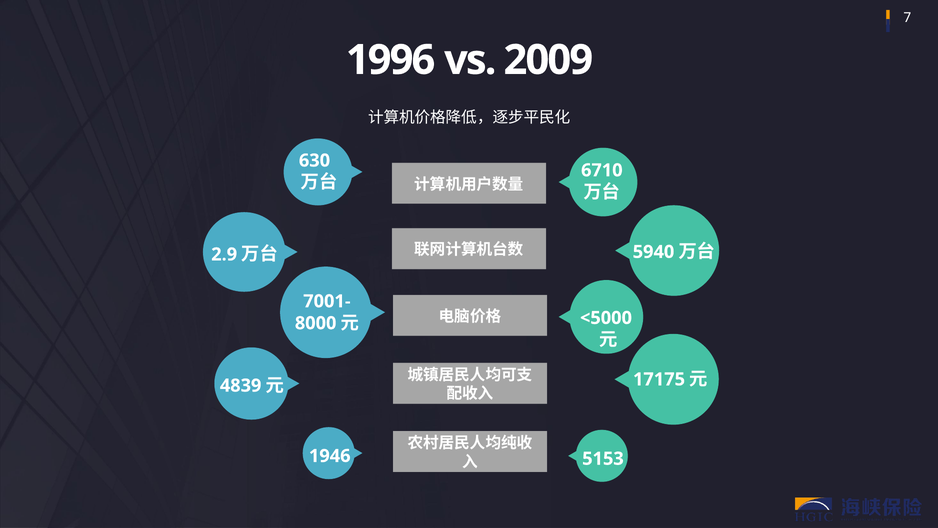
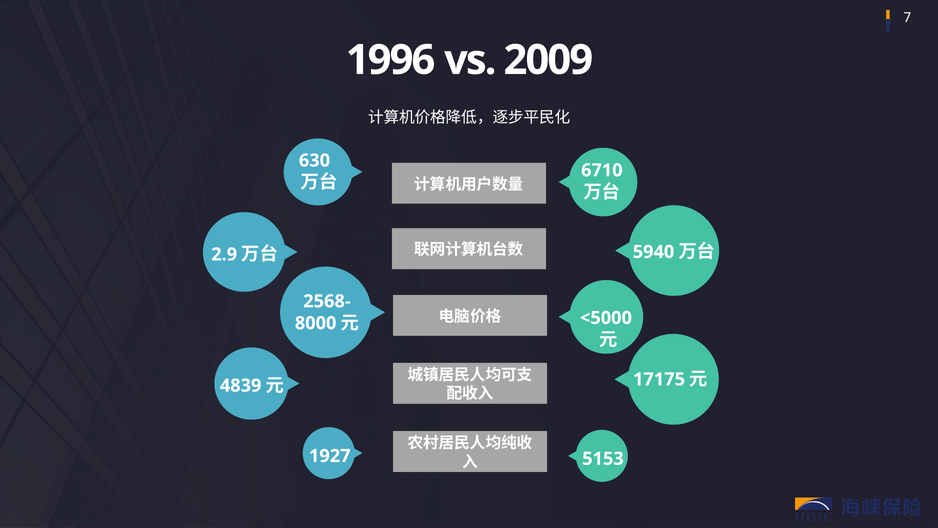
7001-: 7001- -> 2568- (327, 301)
1946: 1946 -> 1927 (330, 456)
